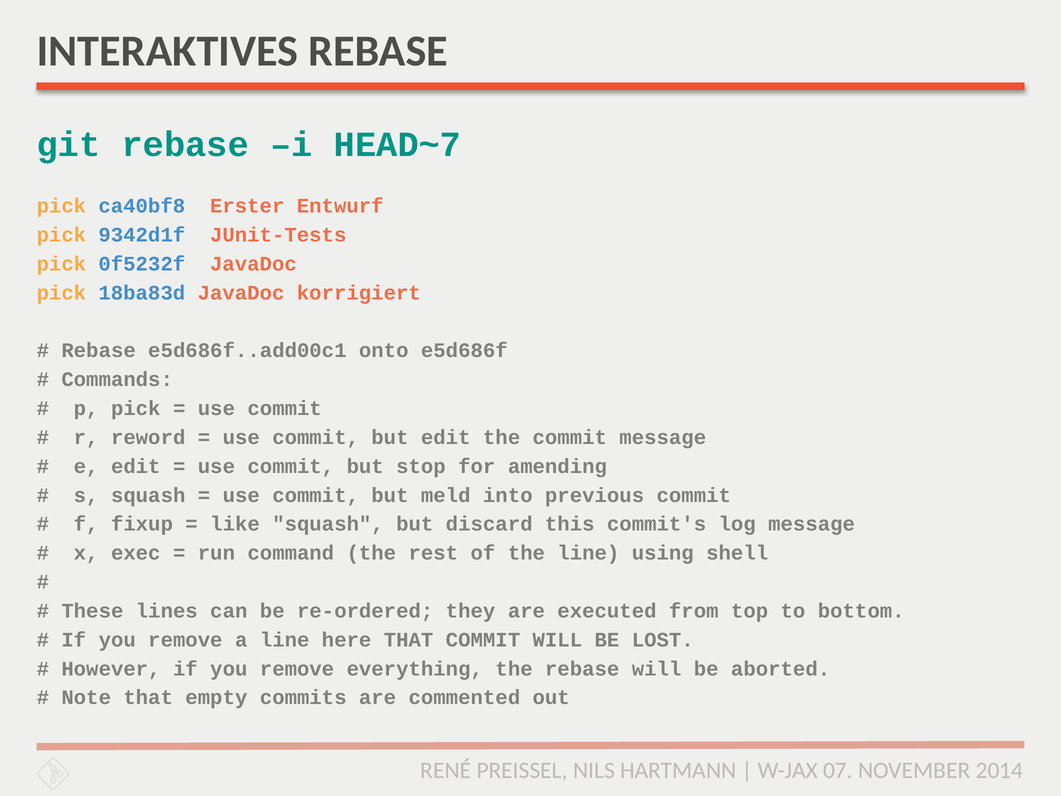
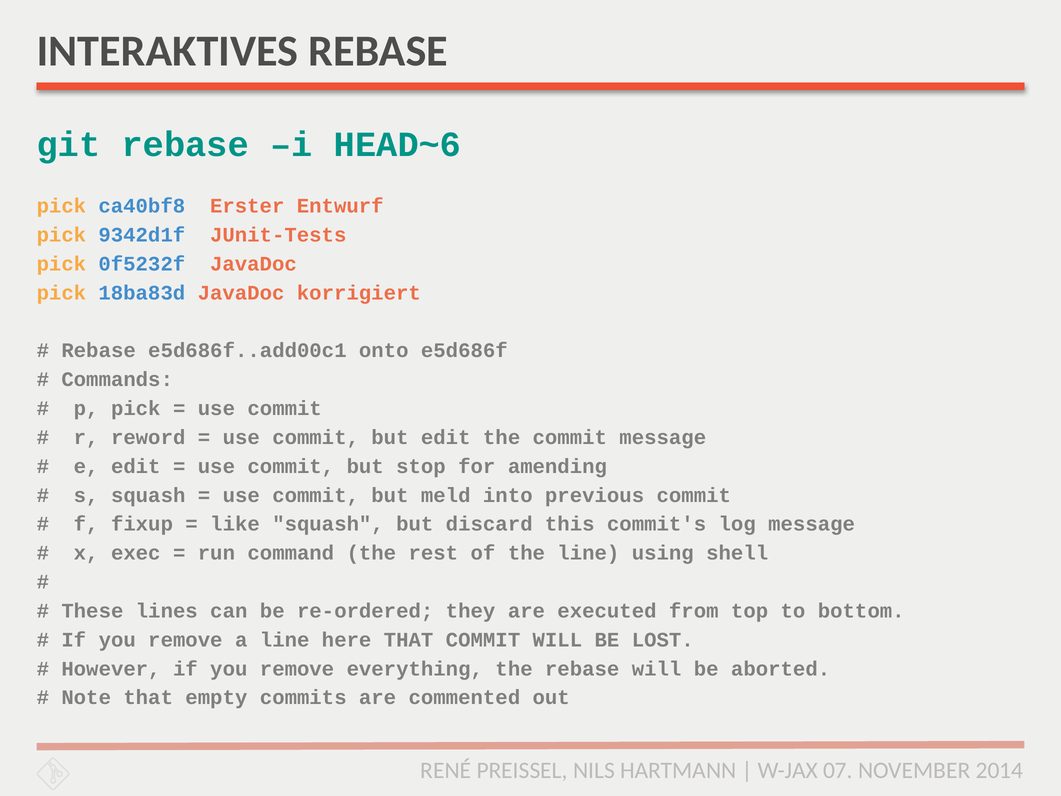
HEAD~7: HEAD~7 -> HEAD~6 (398, 145)
